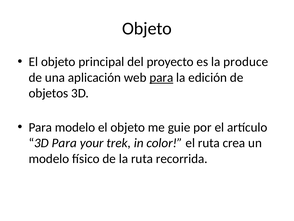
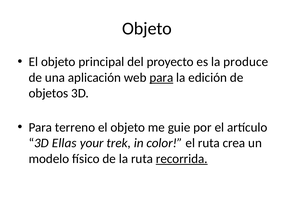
Para modelo: modelo -> terreno (75, 127)
3D Para: Para -> Ellas (64, 143)
recorrida underline: none -> present (182, 158)
